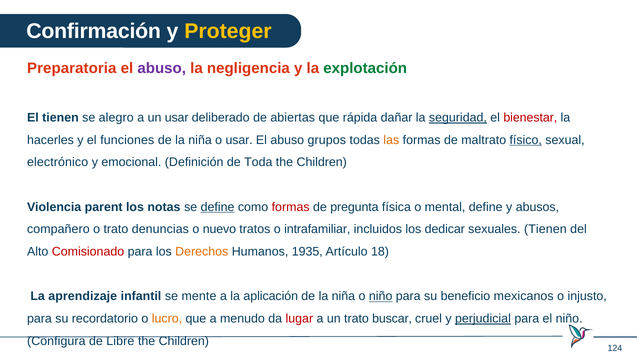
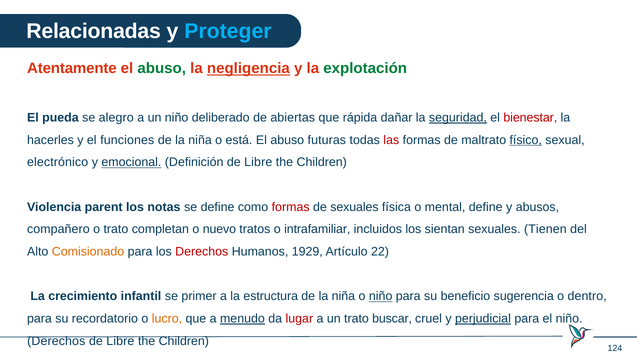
Confirmación: Confirmación -> Relacionadas (94, 31)
Proteger colour: yellow -> light blue (228, 31)
Preparatoria: Preparatoria -> Atentamente (72, 68)
abuso colour: purple -> green (162, 68)
negligencia underline: none -> present (248, 68)
El tienen: tienen -> pueda (60, 117)
un usar: usar -> niño (177, 117)
o usar: usar -> está (239, 140)
grupos: grupos -> futuras (327, 140)
las colour: orange -> red (391, 140)
emocional underline: none -> present (131, 162)
Definición de Toda: Toda -> Libre (258, 162)
define underline: present -> none (218, 207)
de pregunta: pregunta -> sexuales (354, 207)
denuncias: denuncias -> completan (160, 229)
dedicar: dedicar -> sientan (445, 229)
Comisionado colour: red -> orange (88, 251)
Derechos colour: orange -> red (202, 251)
1935: 1935 -> 1929 (307, 251)
18: 18 -> 22 (380, 251)
aprendizaje: aprendizaje -> crecimiento (83, 296)
mente: mente -> primer (199, 296)
aplicación: aplicación -> estructura (271, 296)
mexicanos: mexicanos -> sugerencia (524, 296)
injusto: injusto -> dentro (587, 296)
menudo underline: none -> present (242, 318)
Configura: Configura -> Derechos (56, 340)
